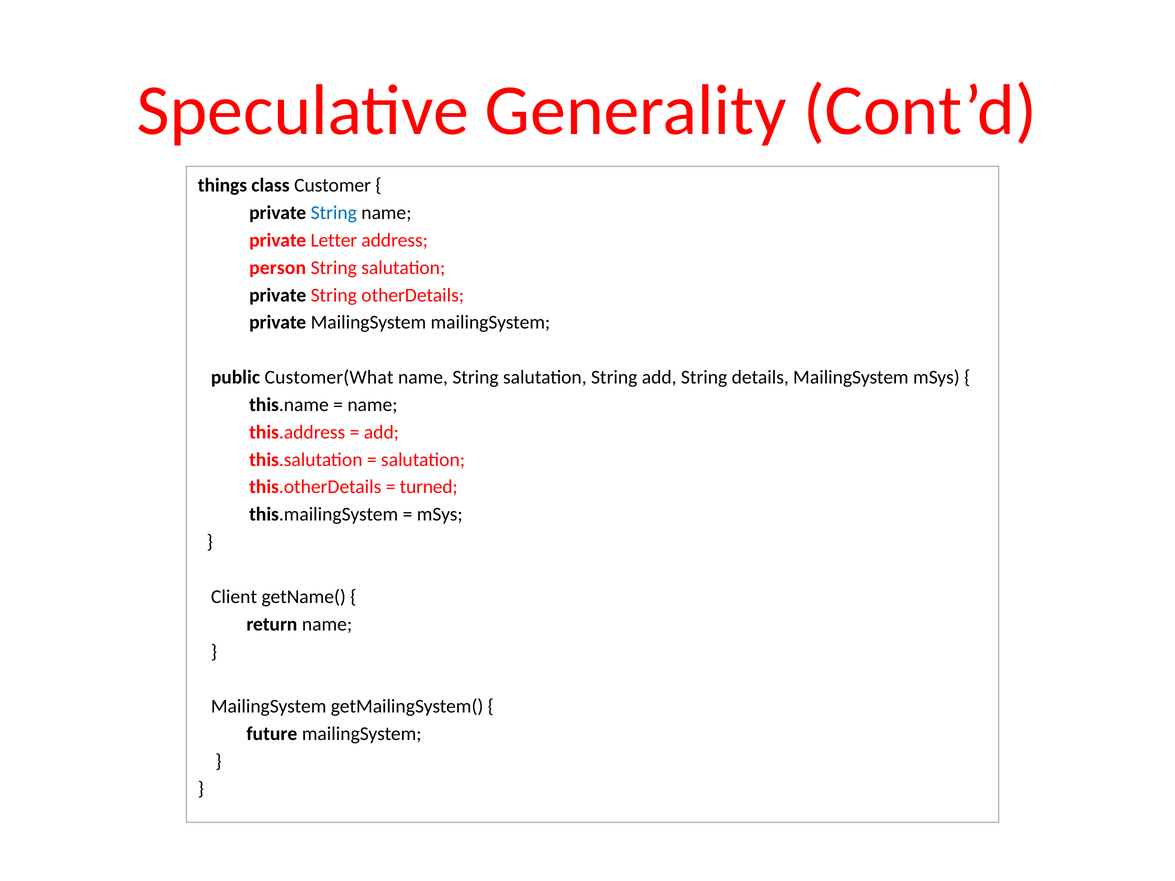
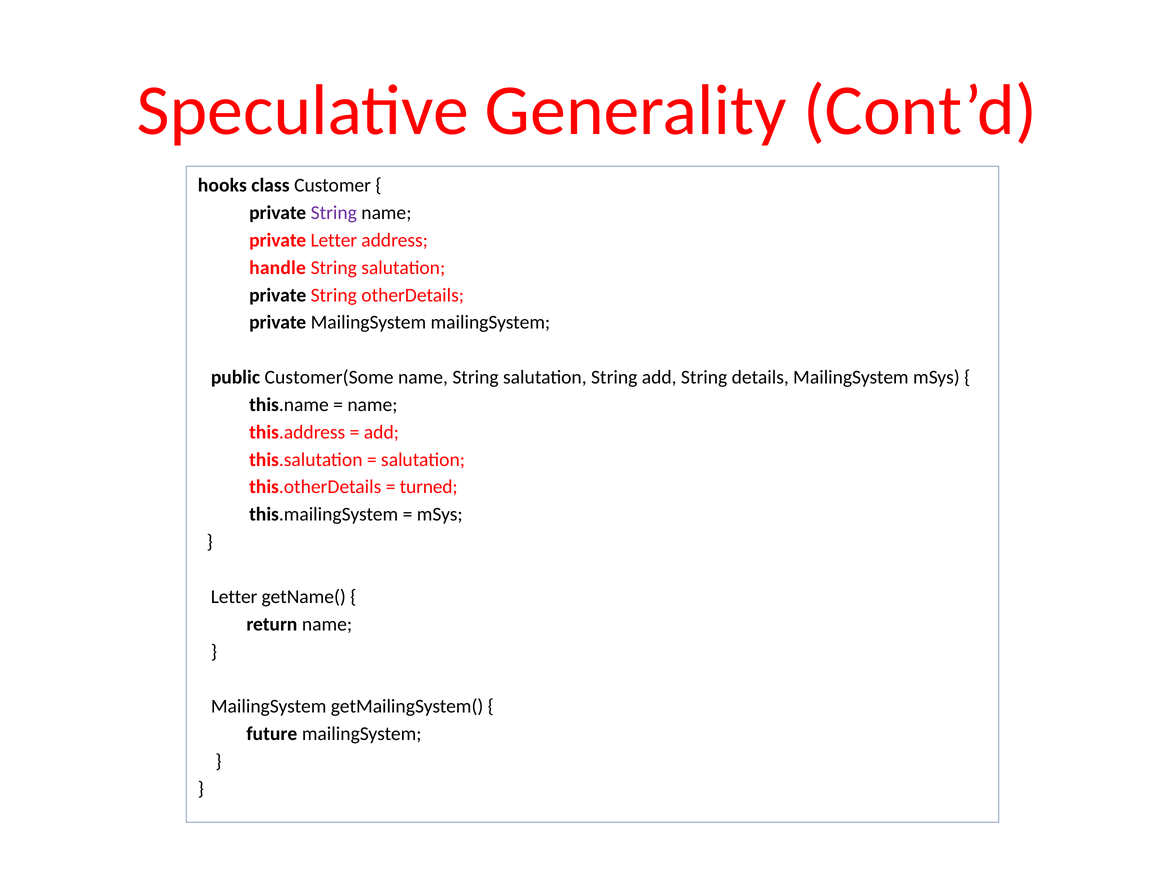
things: things -> hooks (222, 185)
String colour: blue -> purple (334, 213)
person: person -> handle (278, 268)
Customer(What: Customer(What -> Customer(Some (329, 377)
Client: Client -> Letter (234, 597)
